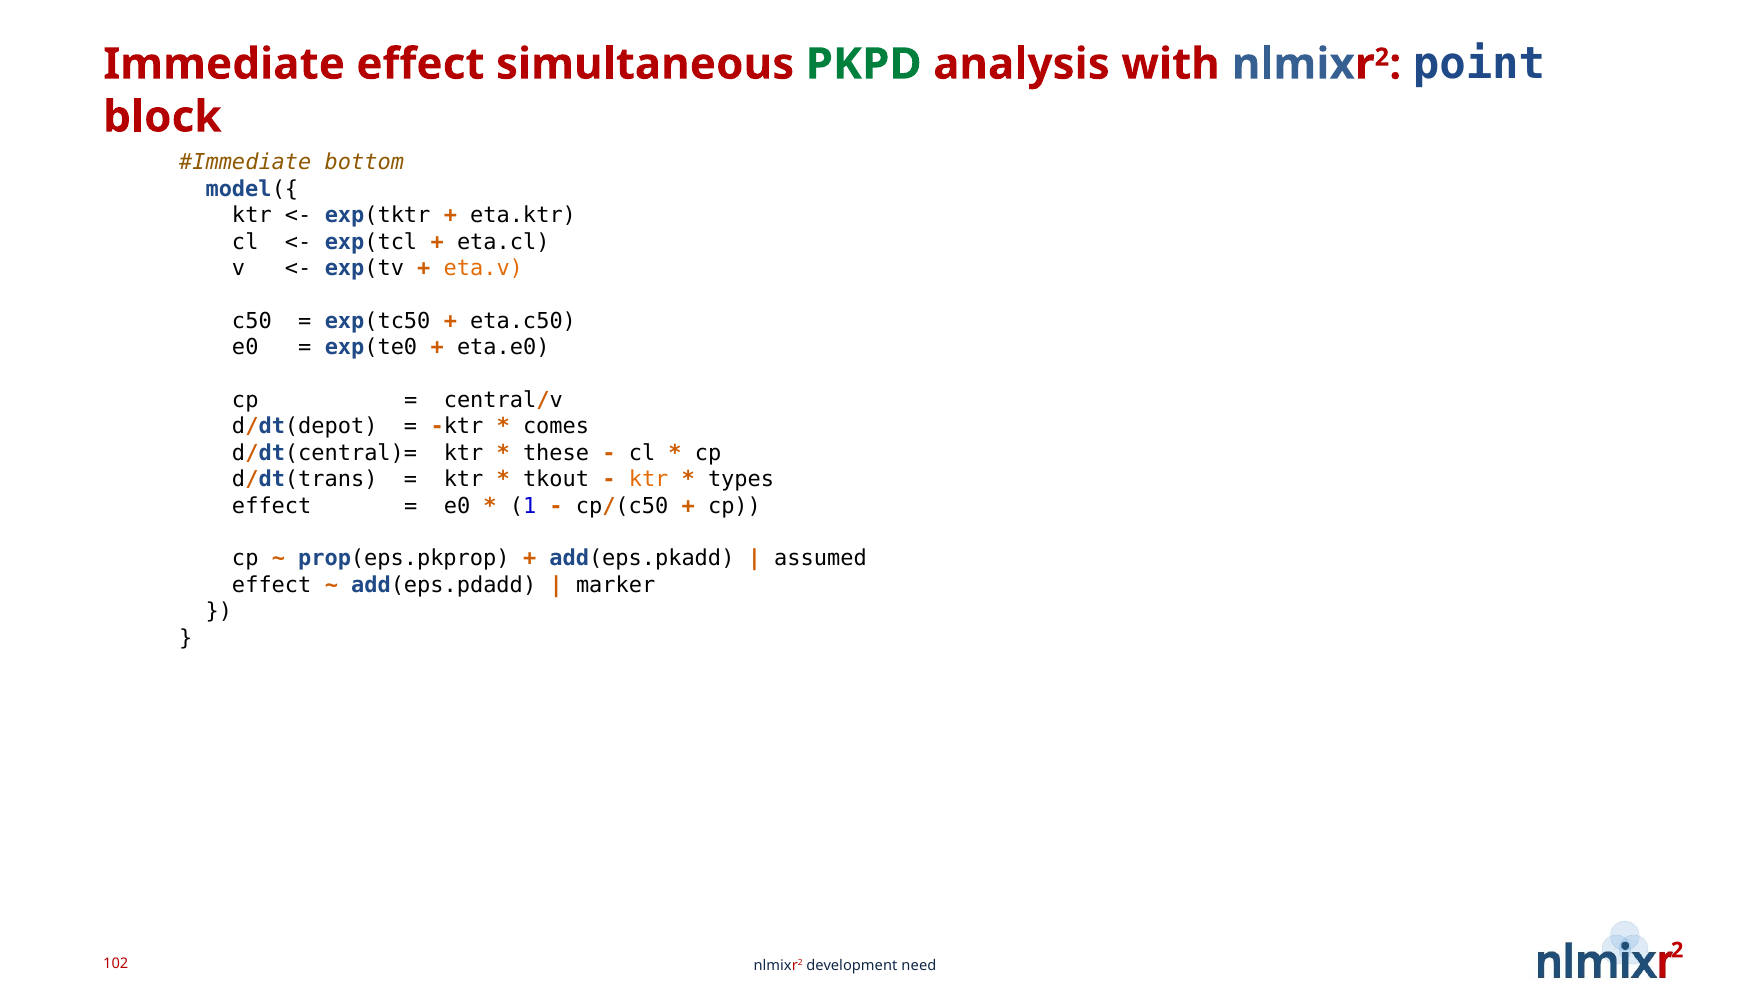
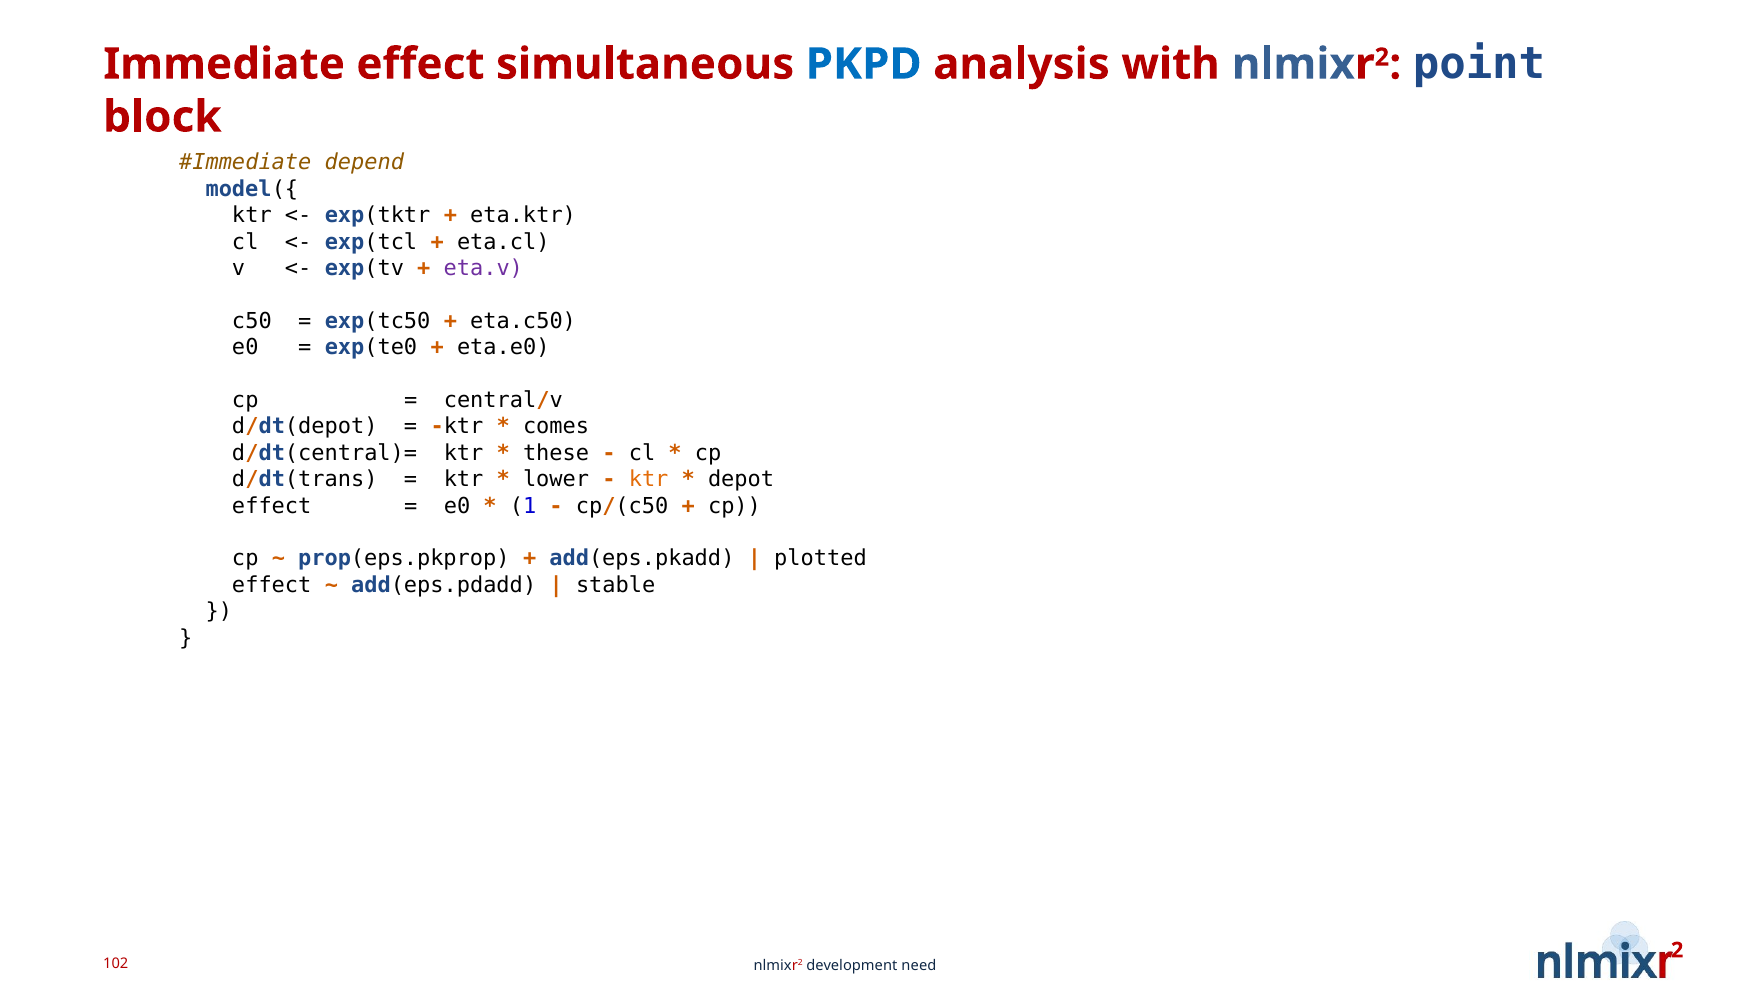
PKPD colour: green -> blue (864, 64)
bottom: bottom -> depend (364, 163)
eta.v colour: orange -> purple (483, 268)
tkout: tkout -> lower (556, 480)
types: types -> depot (741, 480)
assumed: assumed -> plotted (821, 559)
marker: marker -> stable (616, 585)
